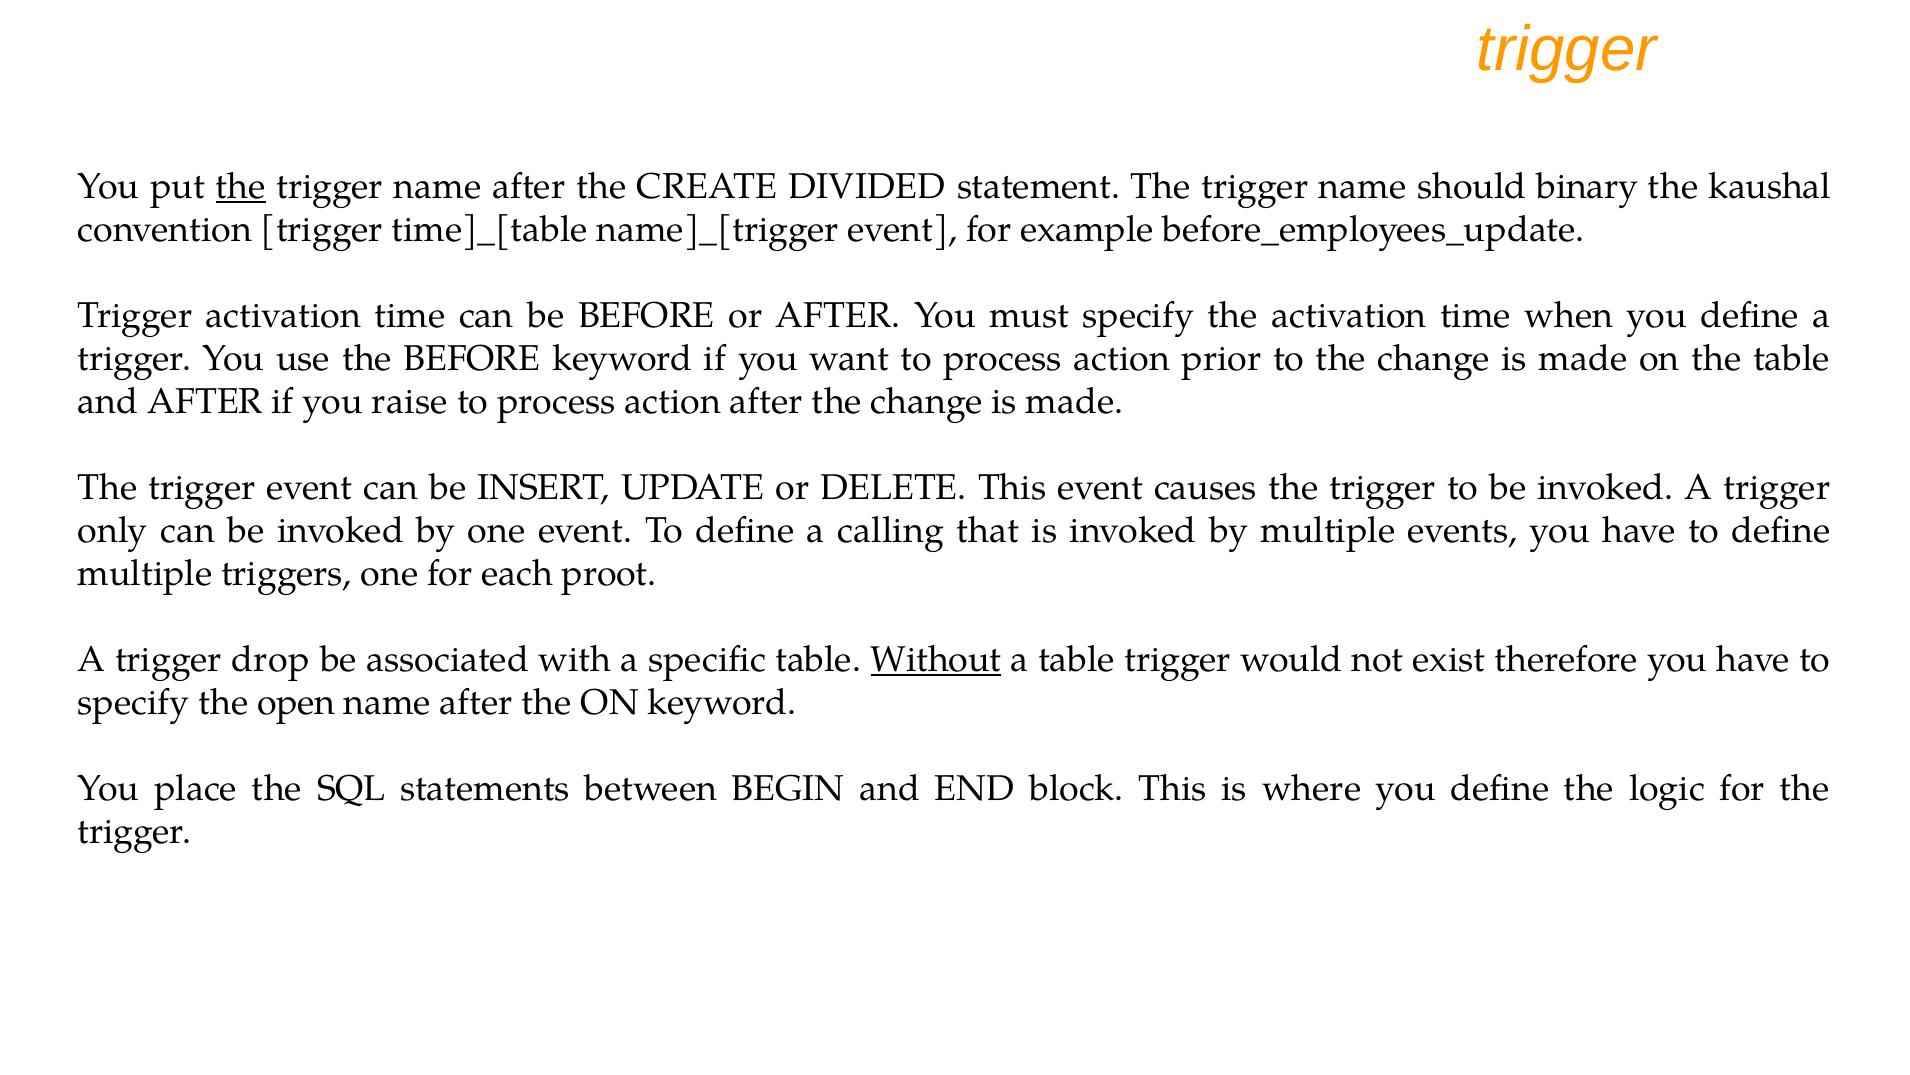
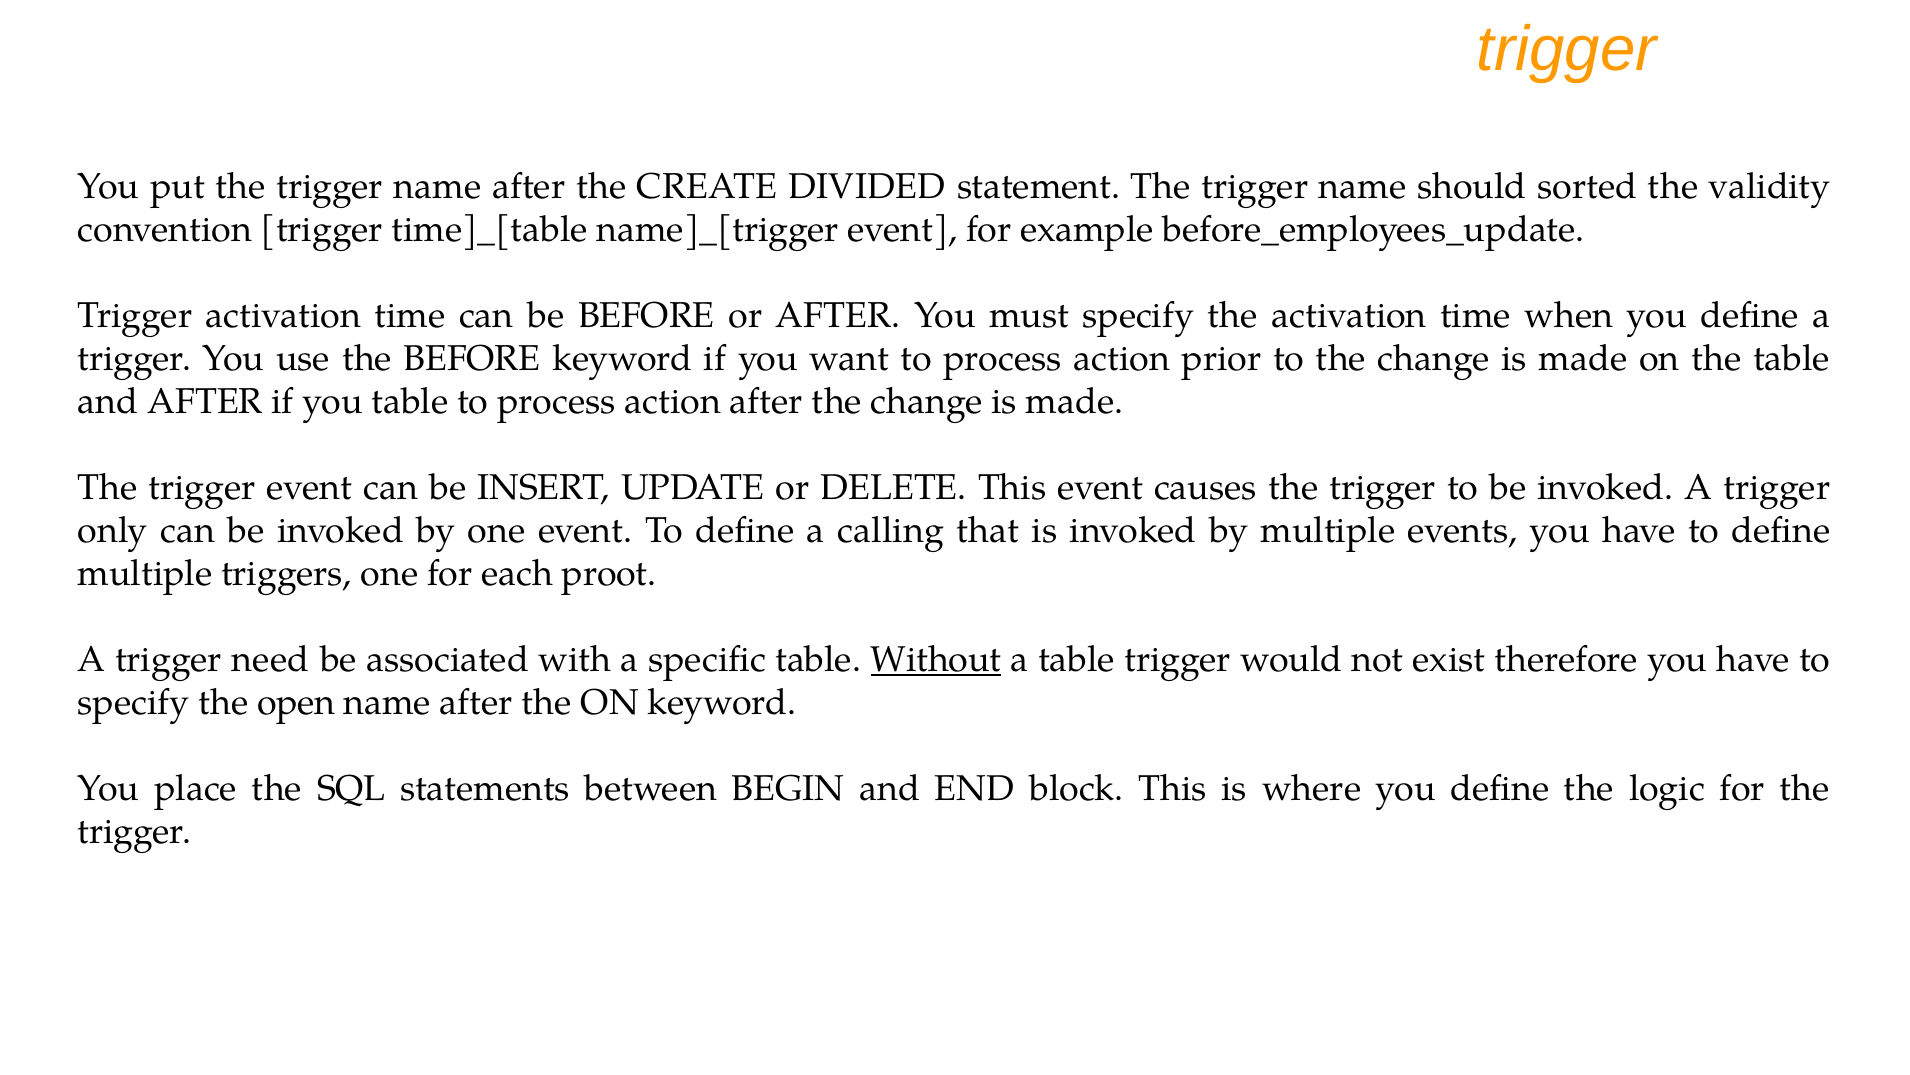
the underline: present -> none (241, 187)
binary: binary -> sorted (1587, 187)
kaushal: kaushal -> validity (1770, 187)
you raise: raise -> table (410, 401)
drop: drop -> need (271, 659)
